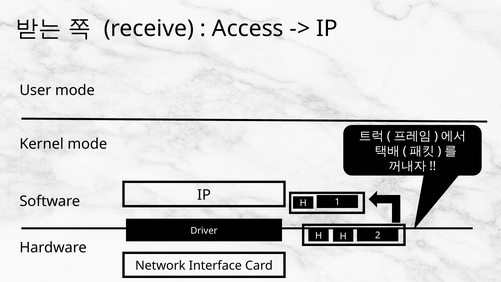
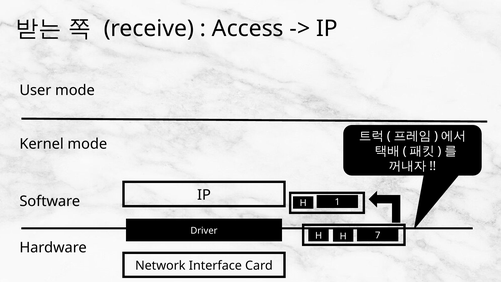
2: 2 -> 7 (378, 235)
